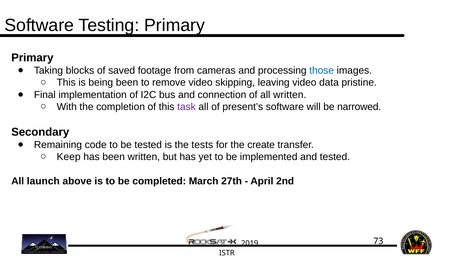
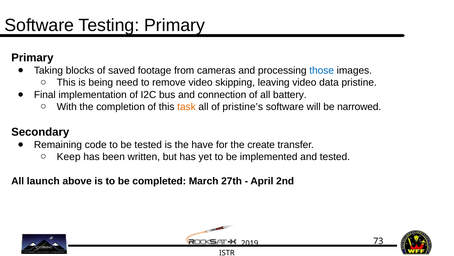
being been: been -> need (127, 82)
all written: written -> battery (290, 95)
task colour: purple -> orange (186, 107)
present’s: present’s -> pristine’s (243, 107)
tests: tests -> have (202, 144)
